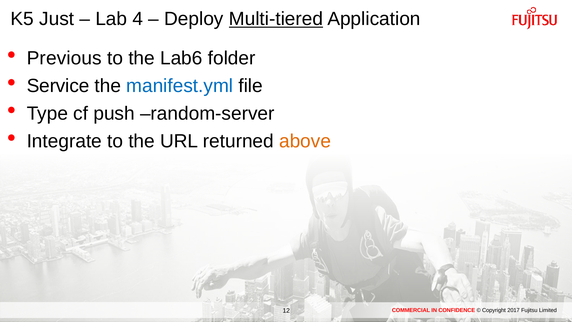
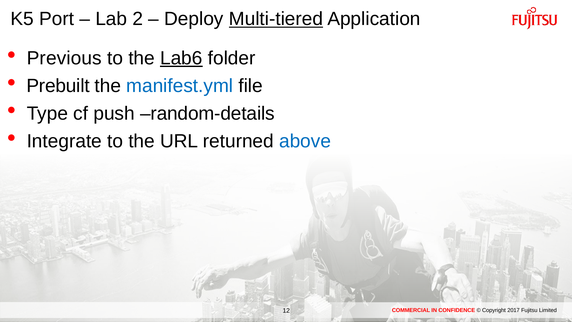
Just: Just -> Port (57, 19)
4: 4 -> 2 (138, 19)
Lab6 underline: none -> present (181, 58)
Service: Service -> Prebuilt (58, 86)
random-server: random-server -> random-details (207, 113)
above colour: orange -> blue (305, 141)
